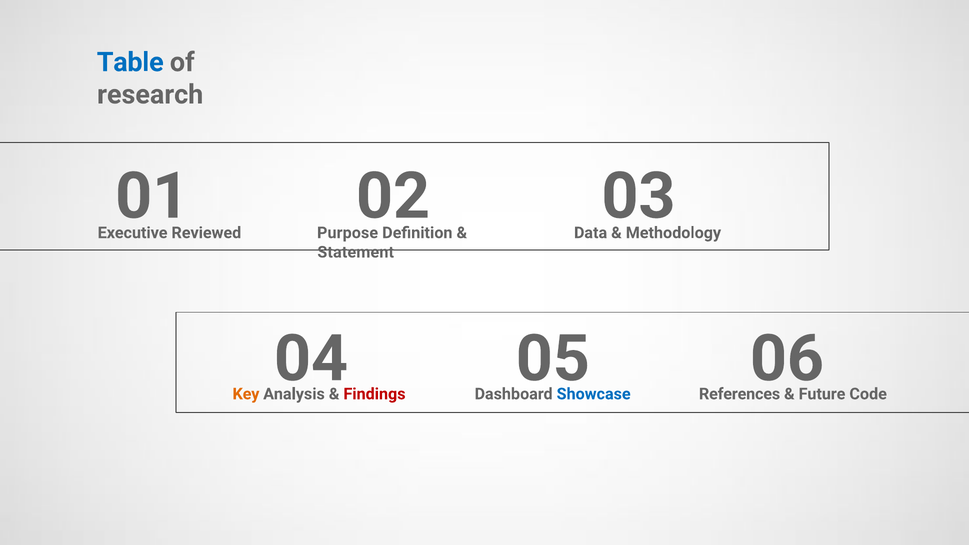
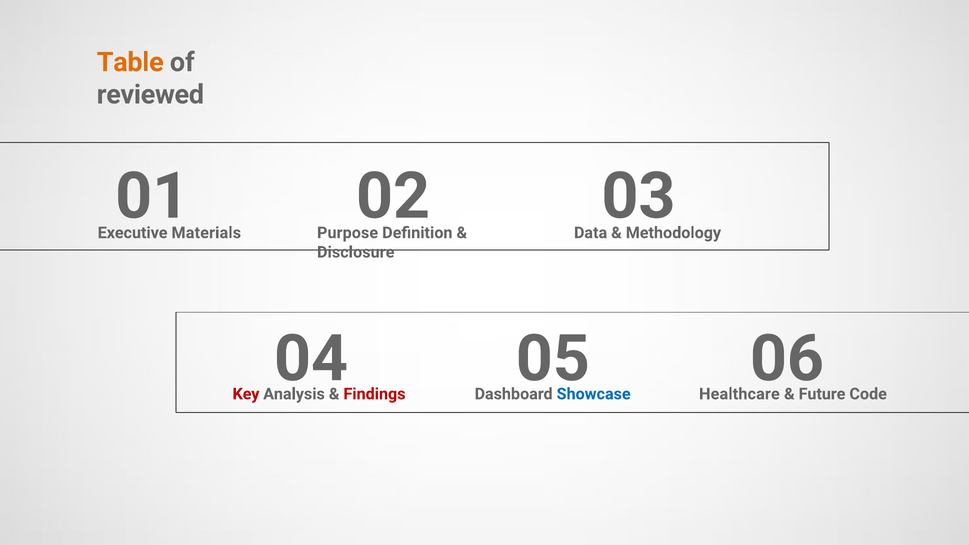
Table colour: blue -> orange (130, 62)
research: research -> reviewed (150, 95)
Reviewed: Reviewed -> Materials (206, 233)
Statement: Statement -> Disclosure (356, 252)
References: References -> Healthcare (739, 394)
Key colour: orange -> red (246, 394)
